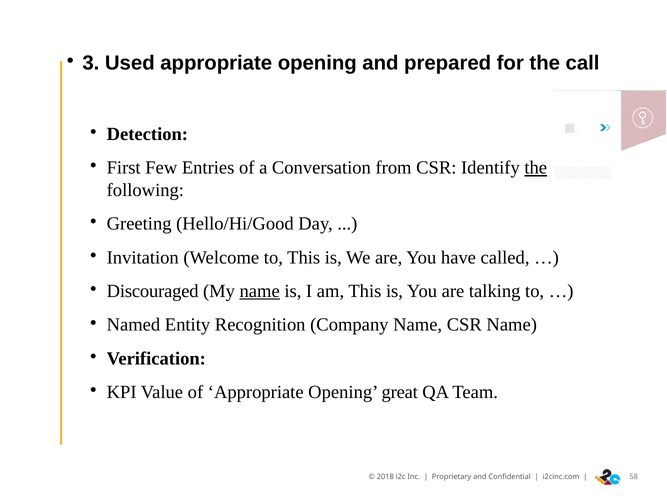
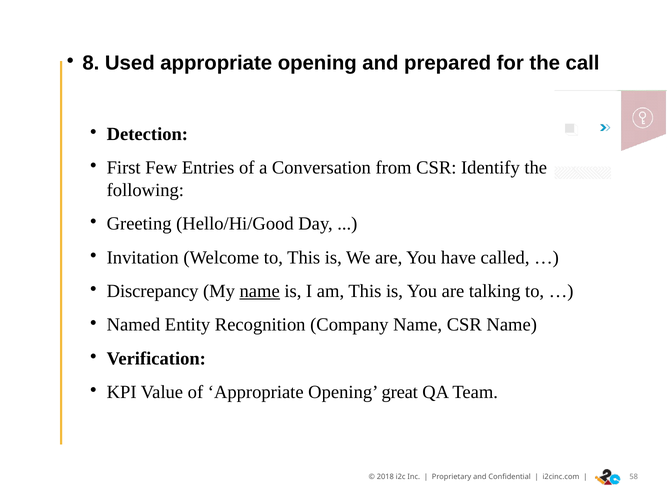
3: 3 -> 8 (91, 63)
the underline: present -> none (536, 168)
Discouraged: Discouraged -> Discrepancy (153, 291)
